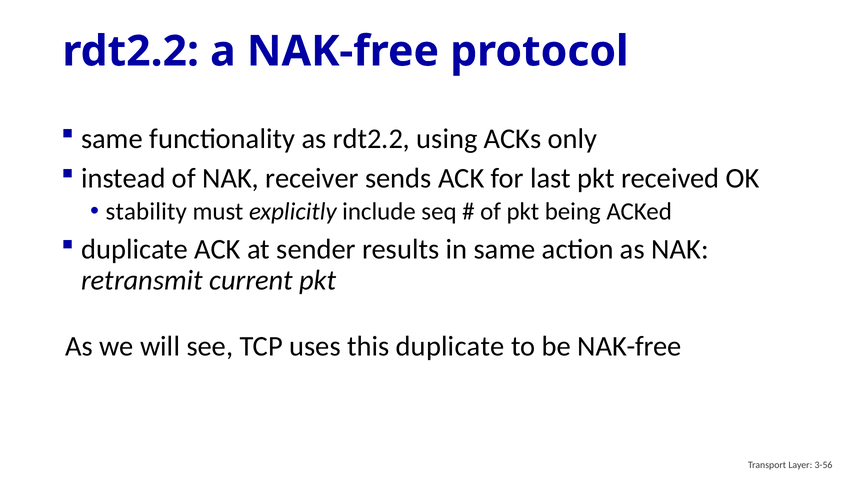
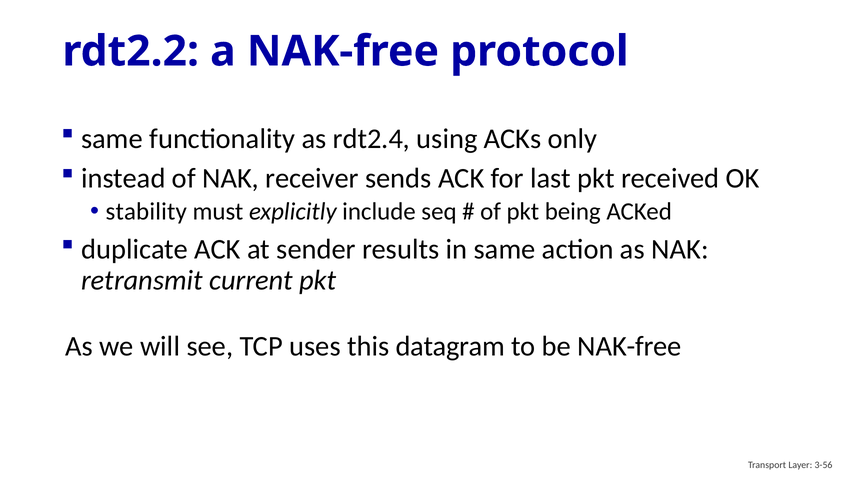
as rdt2.2: rdt2.2 -> rdt2.4 (371, 139)
this duplicate: duplicate -> datagram (450, 346)
